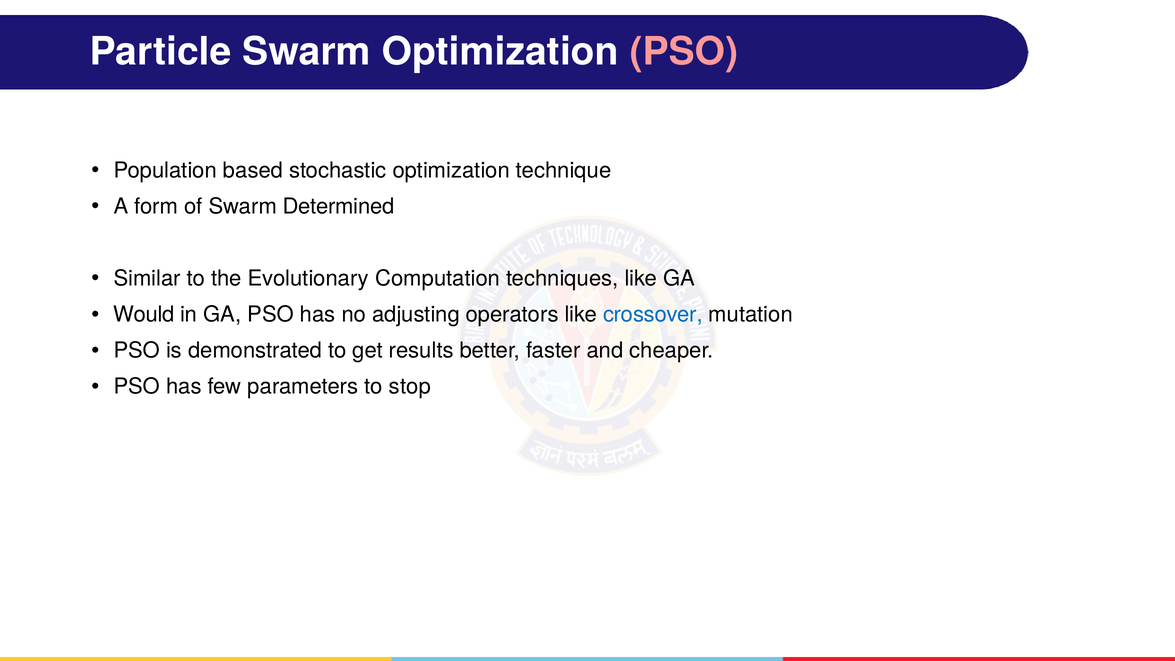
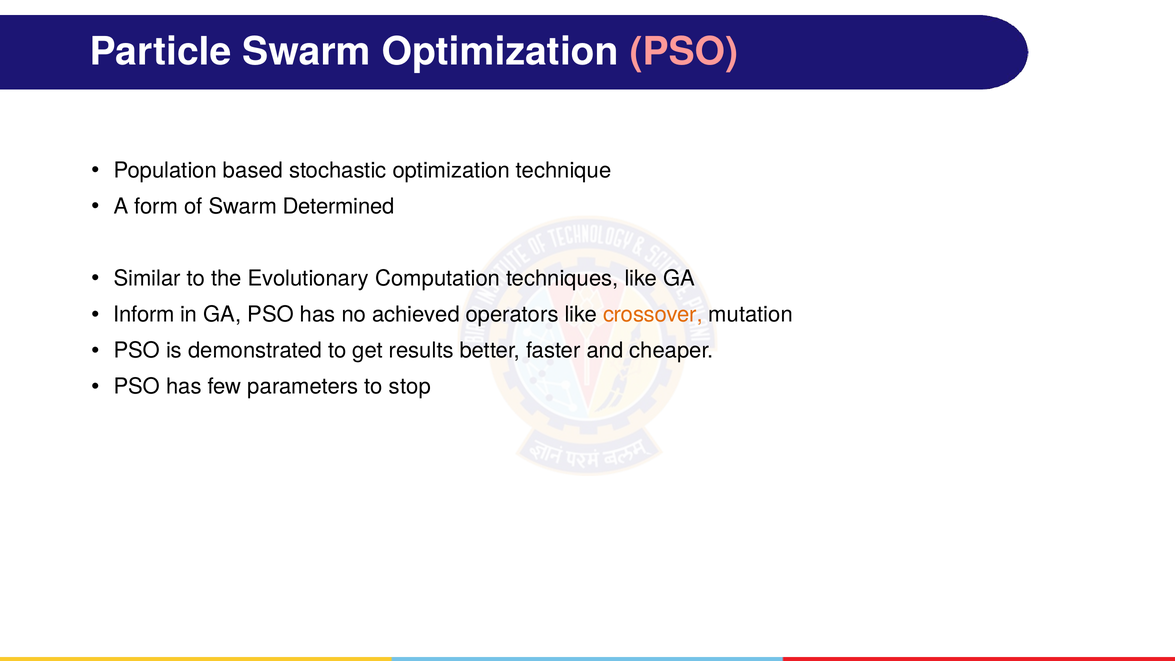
Would: Would -> Inform (144, 315)
adjusting: adjusting -> achieved (416, 315)
crossover colour: blue -> orange (653, 315)
